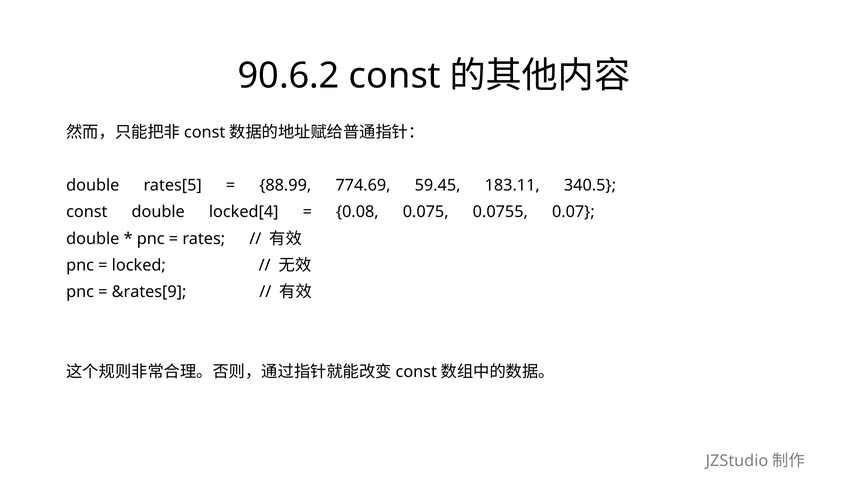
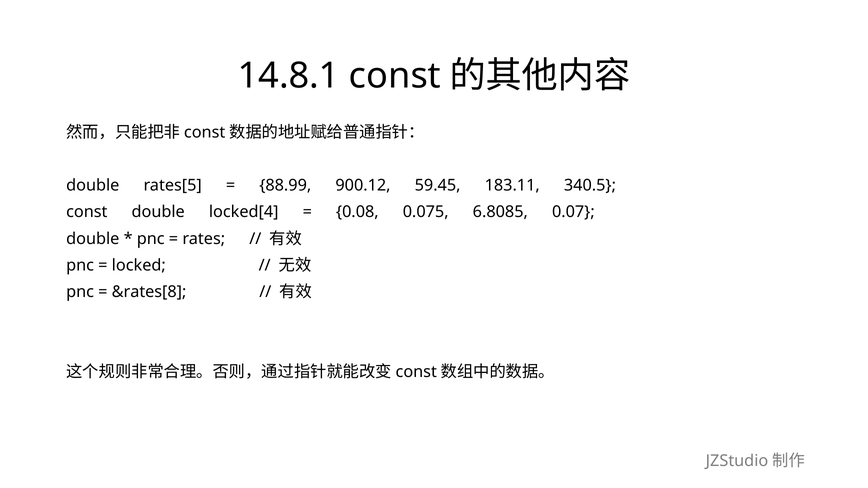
90.6.2: 90.6.2 -> 14.8.1 (289, 76)
774.69: 774.69 -> 900.12 (363, 186)
0.0755: 0.0755 -> 6.8085 (500, 212)
&rates[9: &rates[9 -> &rates[8 (149, 292)
